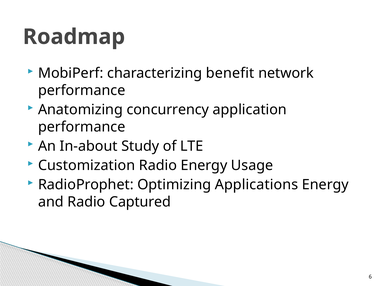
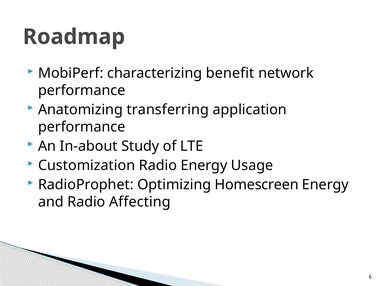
concurrency: concurrency -> transferring (168, 110)
Applications: Applications -> Homescreen (257, 185)
Captured: Captured -> Affecting (140, 202)
